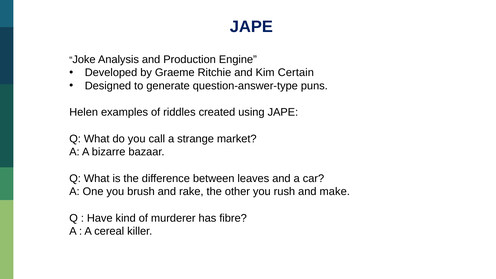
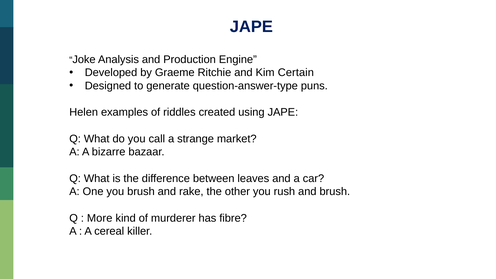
and make: make -> brush (335, 192)
Have: Have -> More (100, 218)
